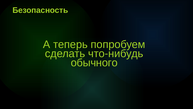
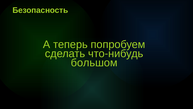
обычного: обычного -> большом (94, 63)
